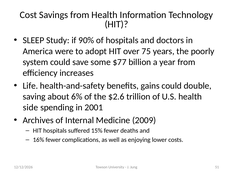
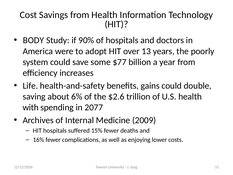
SLEEP: SLEEP -> BODY (33, 40)
75: 75 -> 13 (146, 51)
side: side -> with (31, 107)
2001: 2001 -> 2077 (94, 107)
